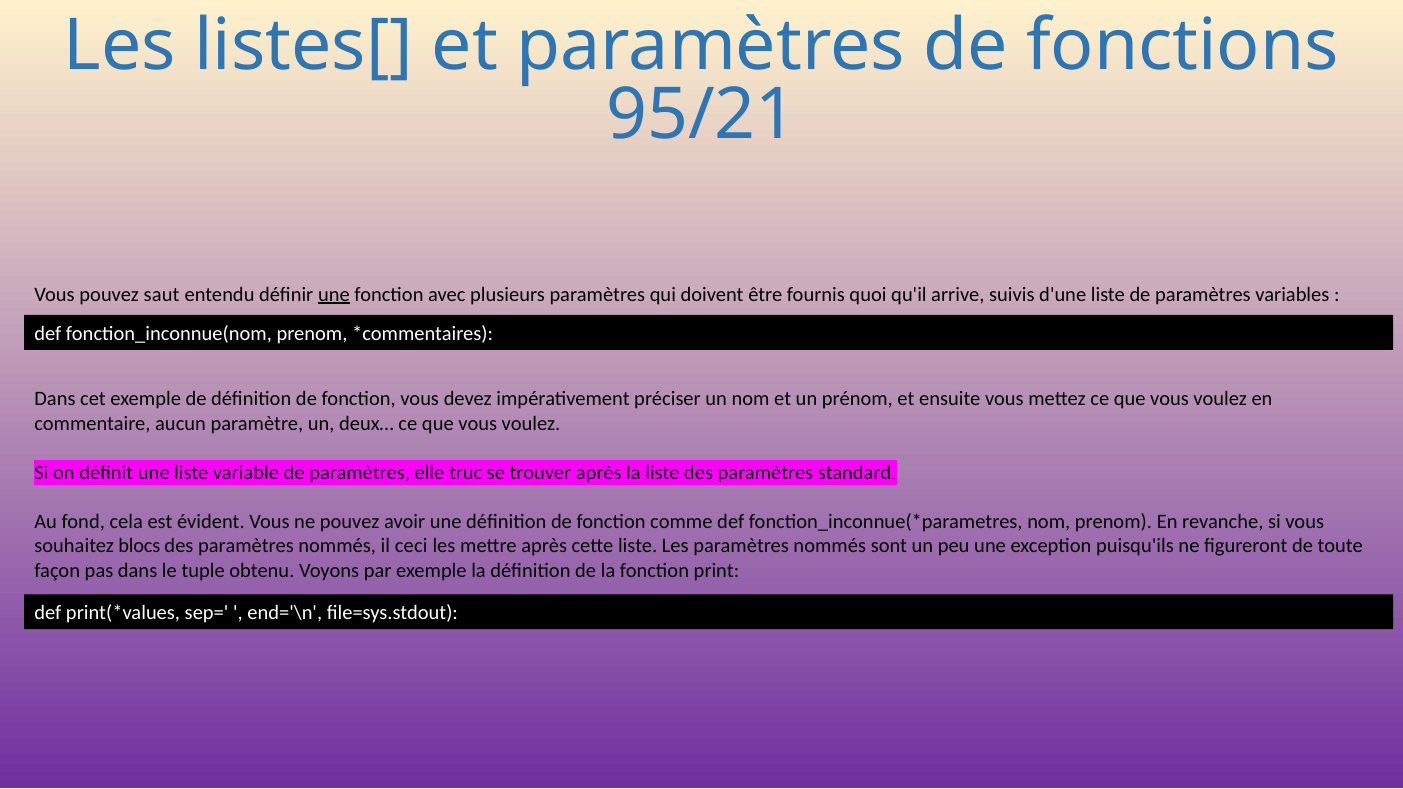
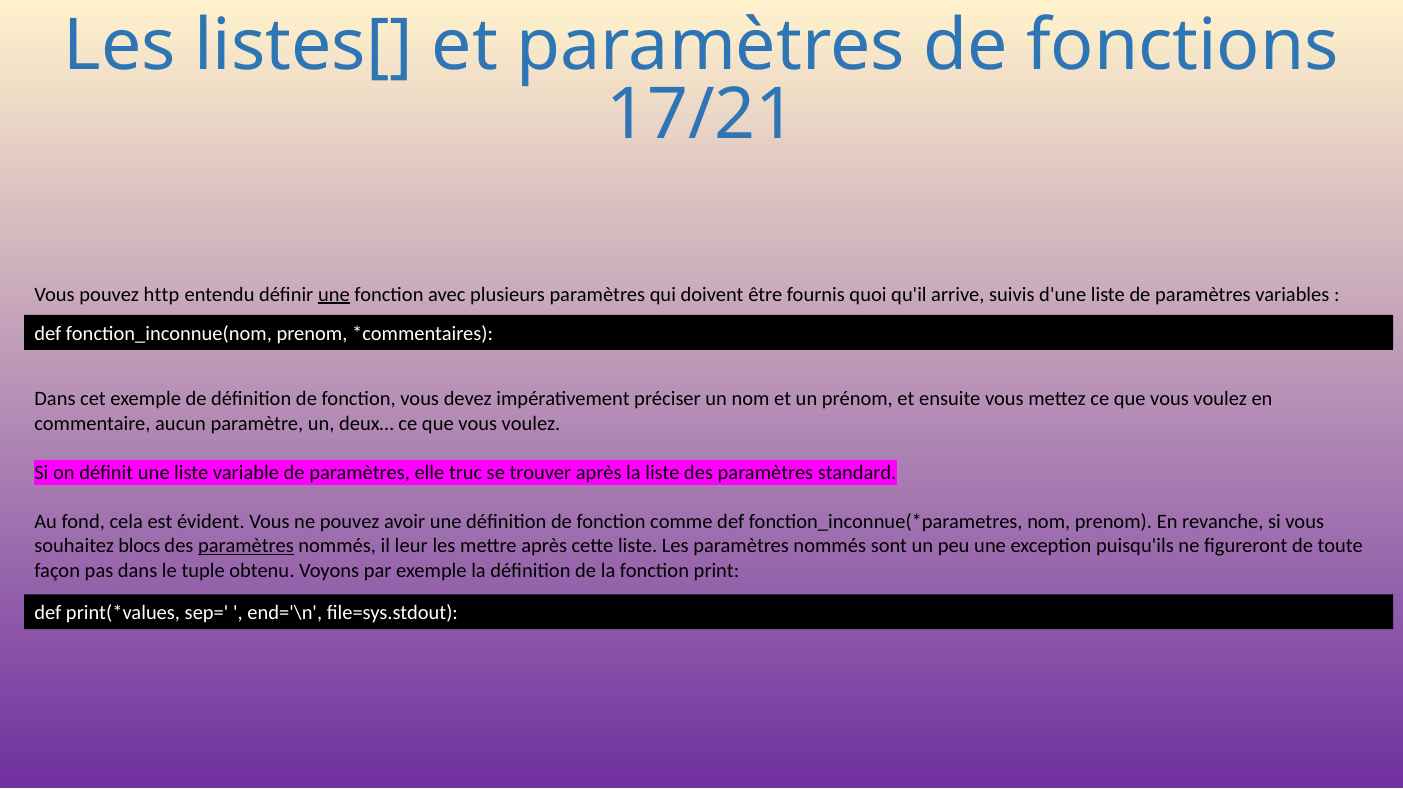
95/21: 95/21 -> 17/21 (702, 115)
saut: saut -> http (162, 294)
paramètres underline: none -> present (246, 546)
ceci: ceci -> leur (411, 546)
